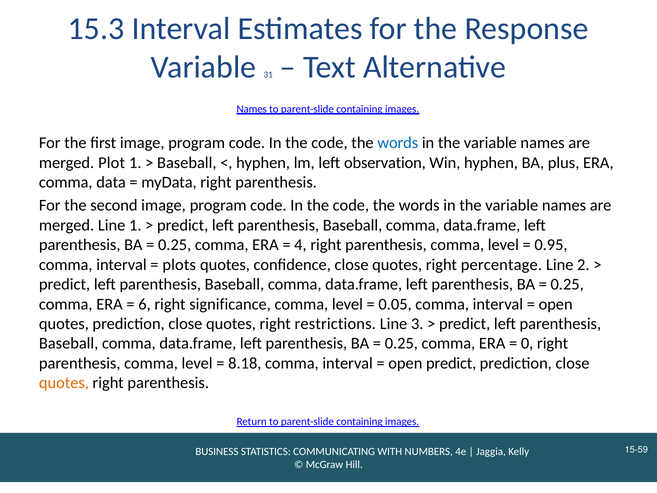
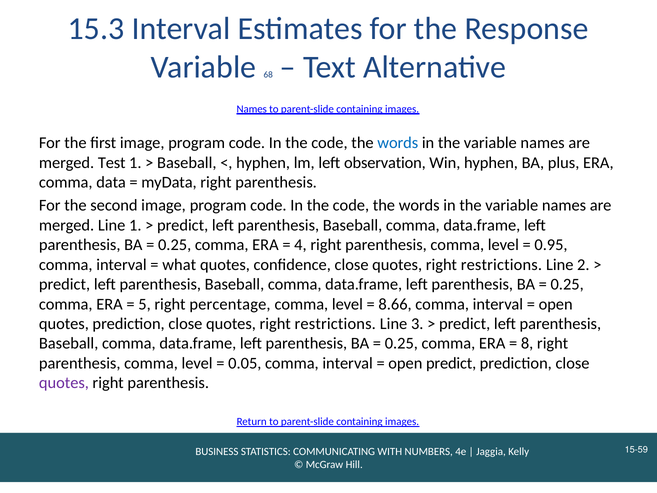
31: 31 -> 68 (268, 75)
Plot: Plot -> Test (112, 163)
plots: plots -> what (179, 265)
percentage: percentage -> restrictions (501, 265)
6: 6 -> 5 (145, 304)
significance: significance -> percentage (230, 304)
0.05: 0.05 -> 8.66 (395, 304)
0: 0 -> 8 (527, 343)
8.18: 8.18 -> 0.05 (245, 363)
quotes colour: orange -> purple (64, 383)
